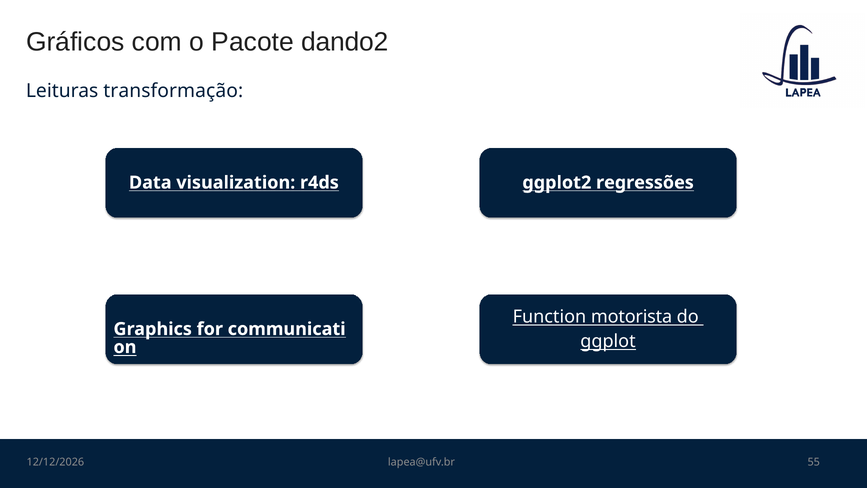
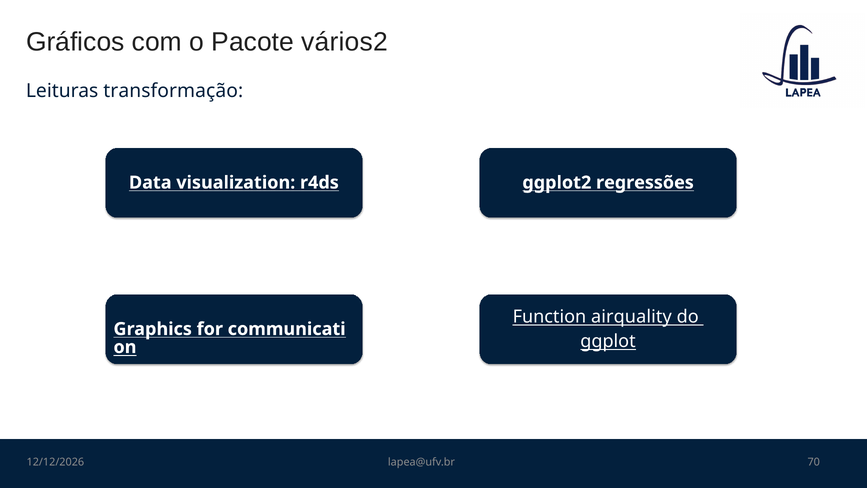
dando2: dando2 -> vários2 (344, 42)
motorista: motorista -> airquality (631, 317)
55: 55 -> 70 (814, 462)
